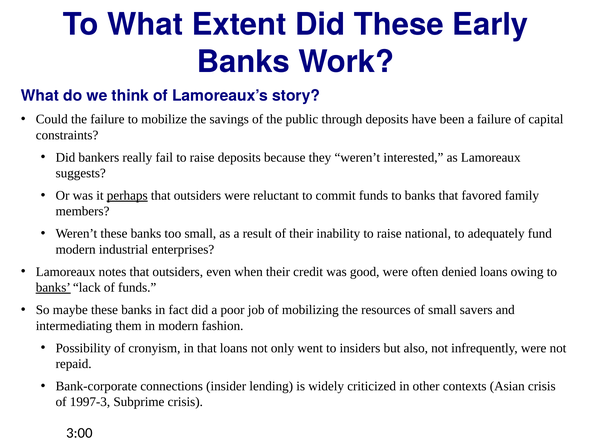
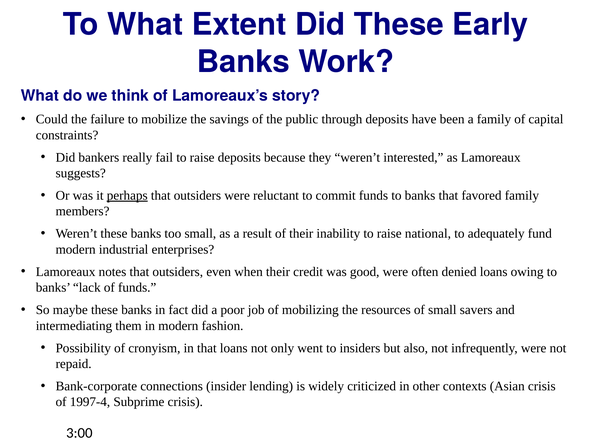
a failure: failure -> family (494, 119)
banks underline: present -> none (53, 288)
1997-3: 1997-3 -> 1997-4 (90, 402)
